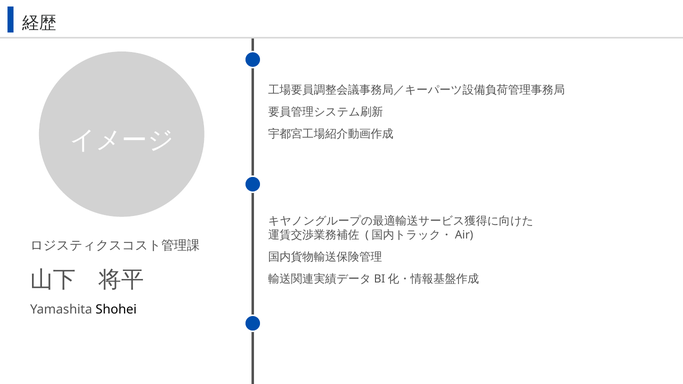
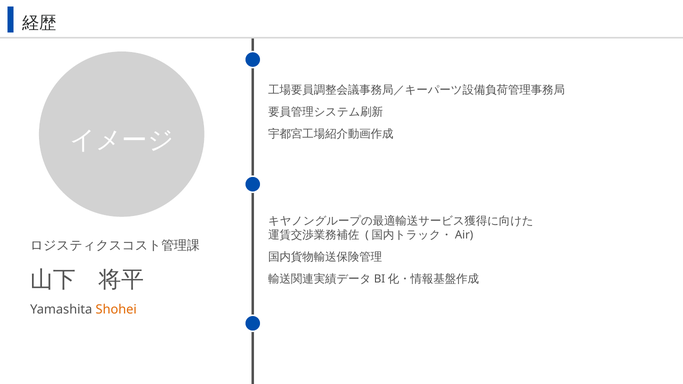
Shohei colour: black -> orange (116, 310)
